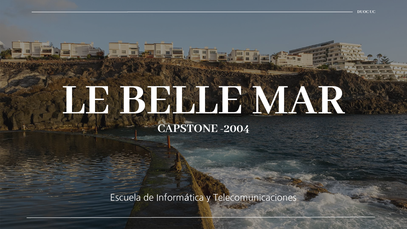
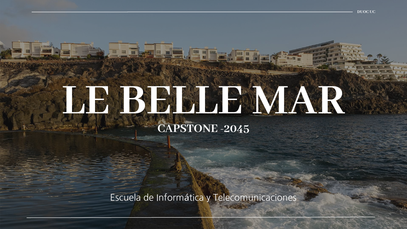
-2004: -2004 -> -2045 (235, 128)
